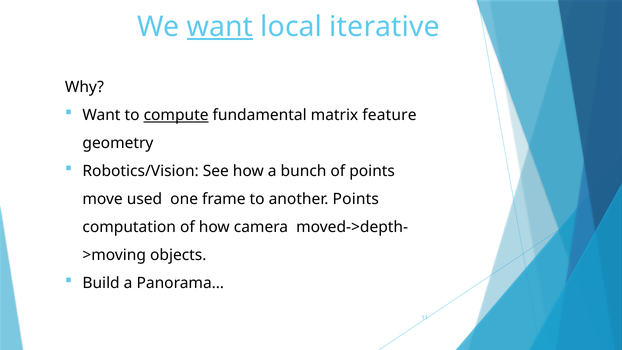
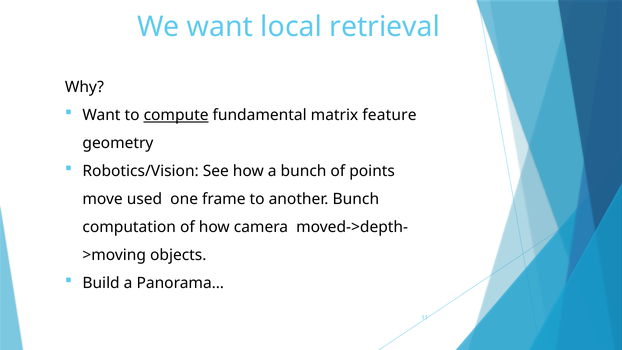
want underline: present -> none (220, 27)
iterative: iterative -> retrieval (385, 27)
another Points: Points -> Bunch (356, 199)
